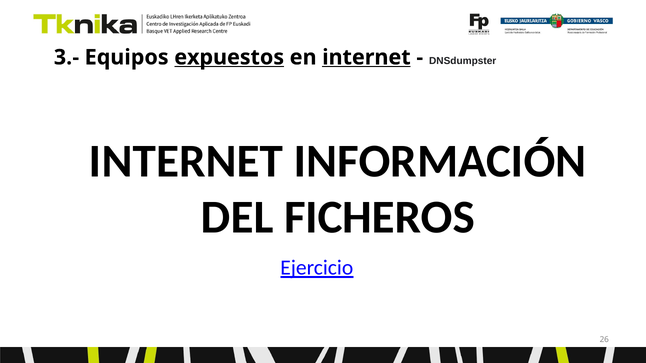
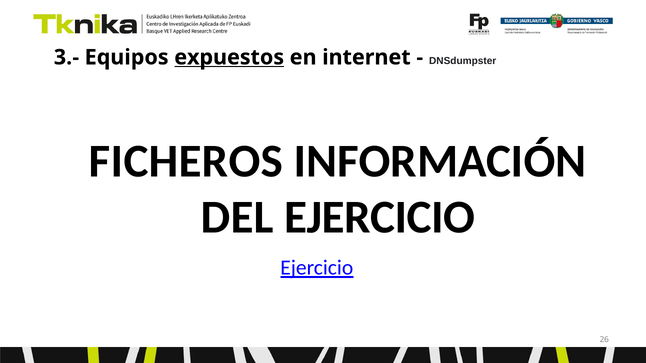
internet underline: present -> none (366, 57)
INTERNET: INTERNET -> FICHEROS (186, 161)
DEL FICHEROS: FICHEROS -> EJERCICIO (380, 218)
